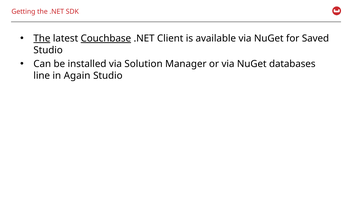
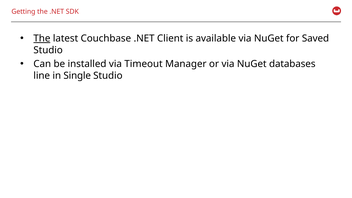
Couchbase underline: present -> none (106, 38)
Solution: Solution -> Timeout (144, 64)
Again: Again -> Single (77, 76)
